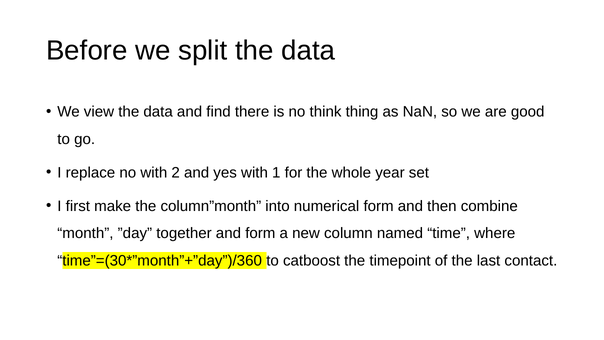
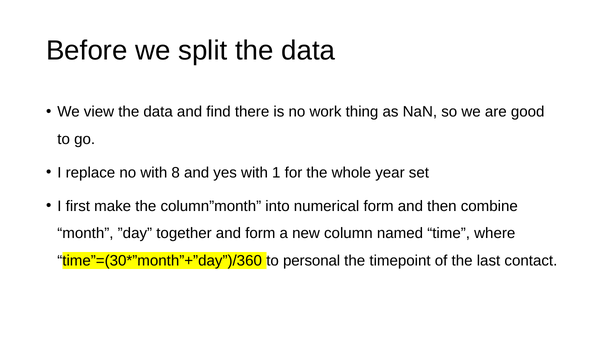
think: think -> work (326, 112)
2: 2 -> 8 (176, 173)
catboost: catboost -> personal (312, 260)
